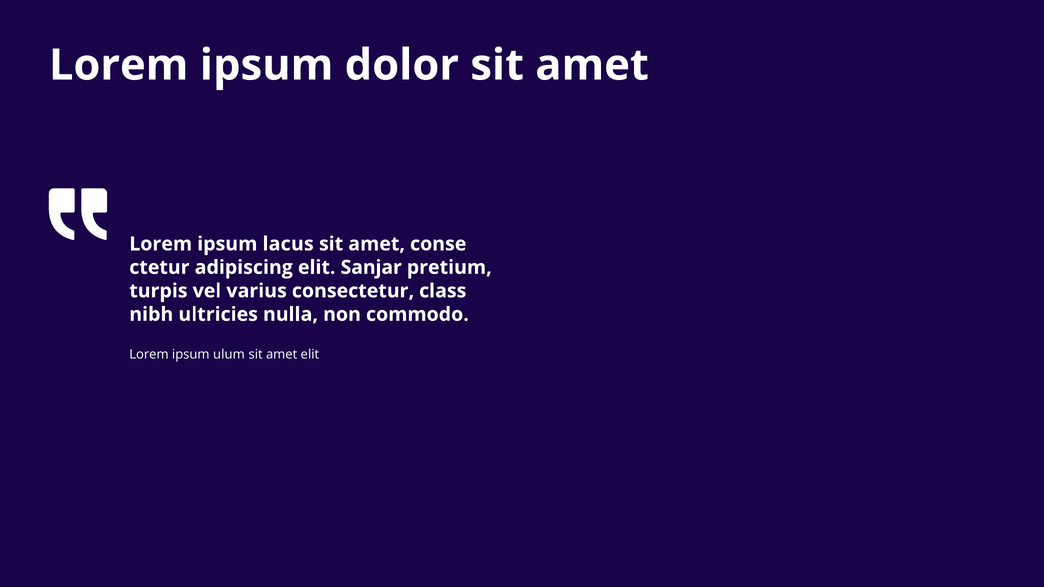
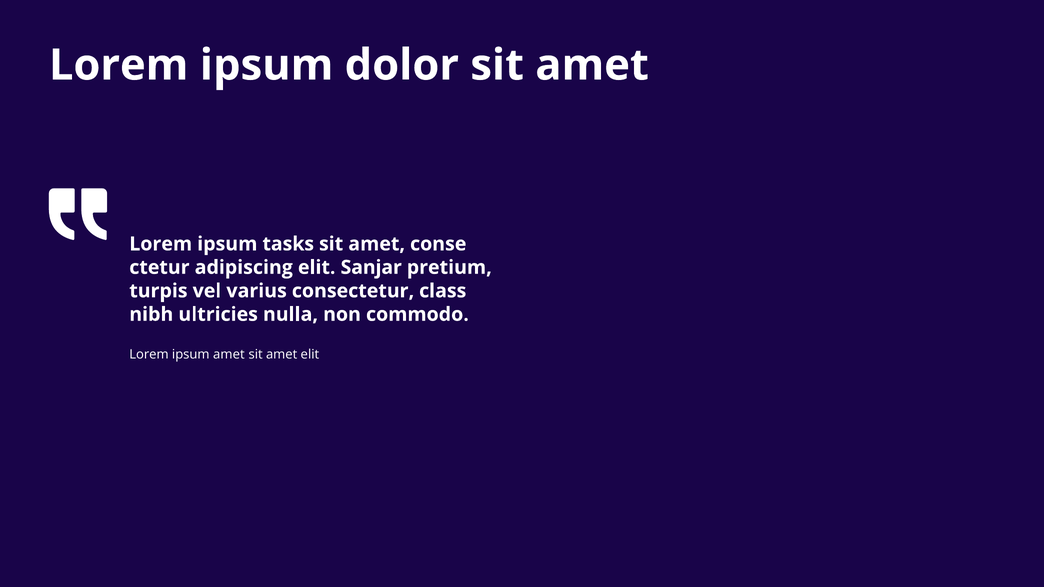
lacus: lacus -> tasks (288, 244)
ipsum ulum: ulum -> amet (229, 354)
